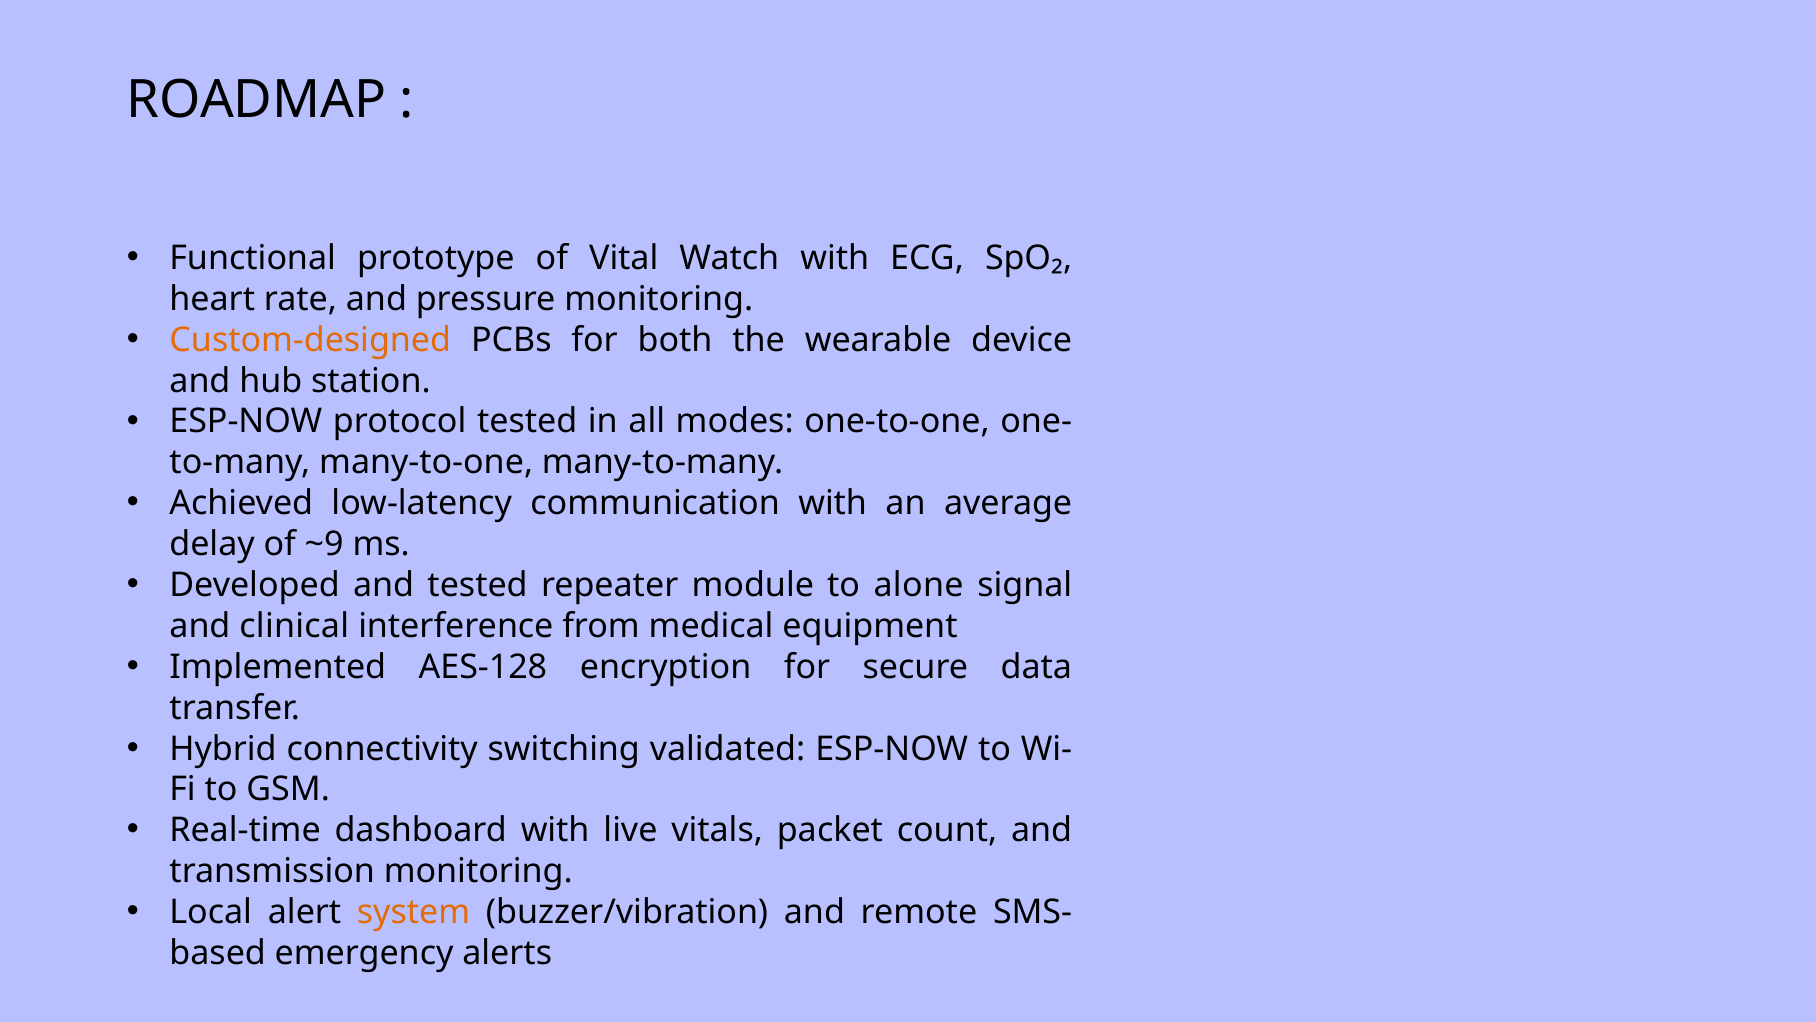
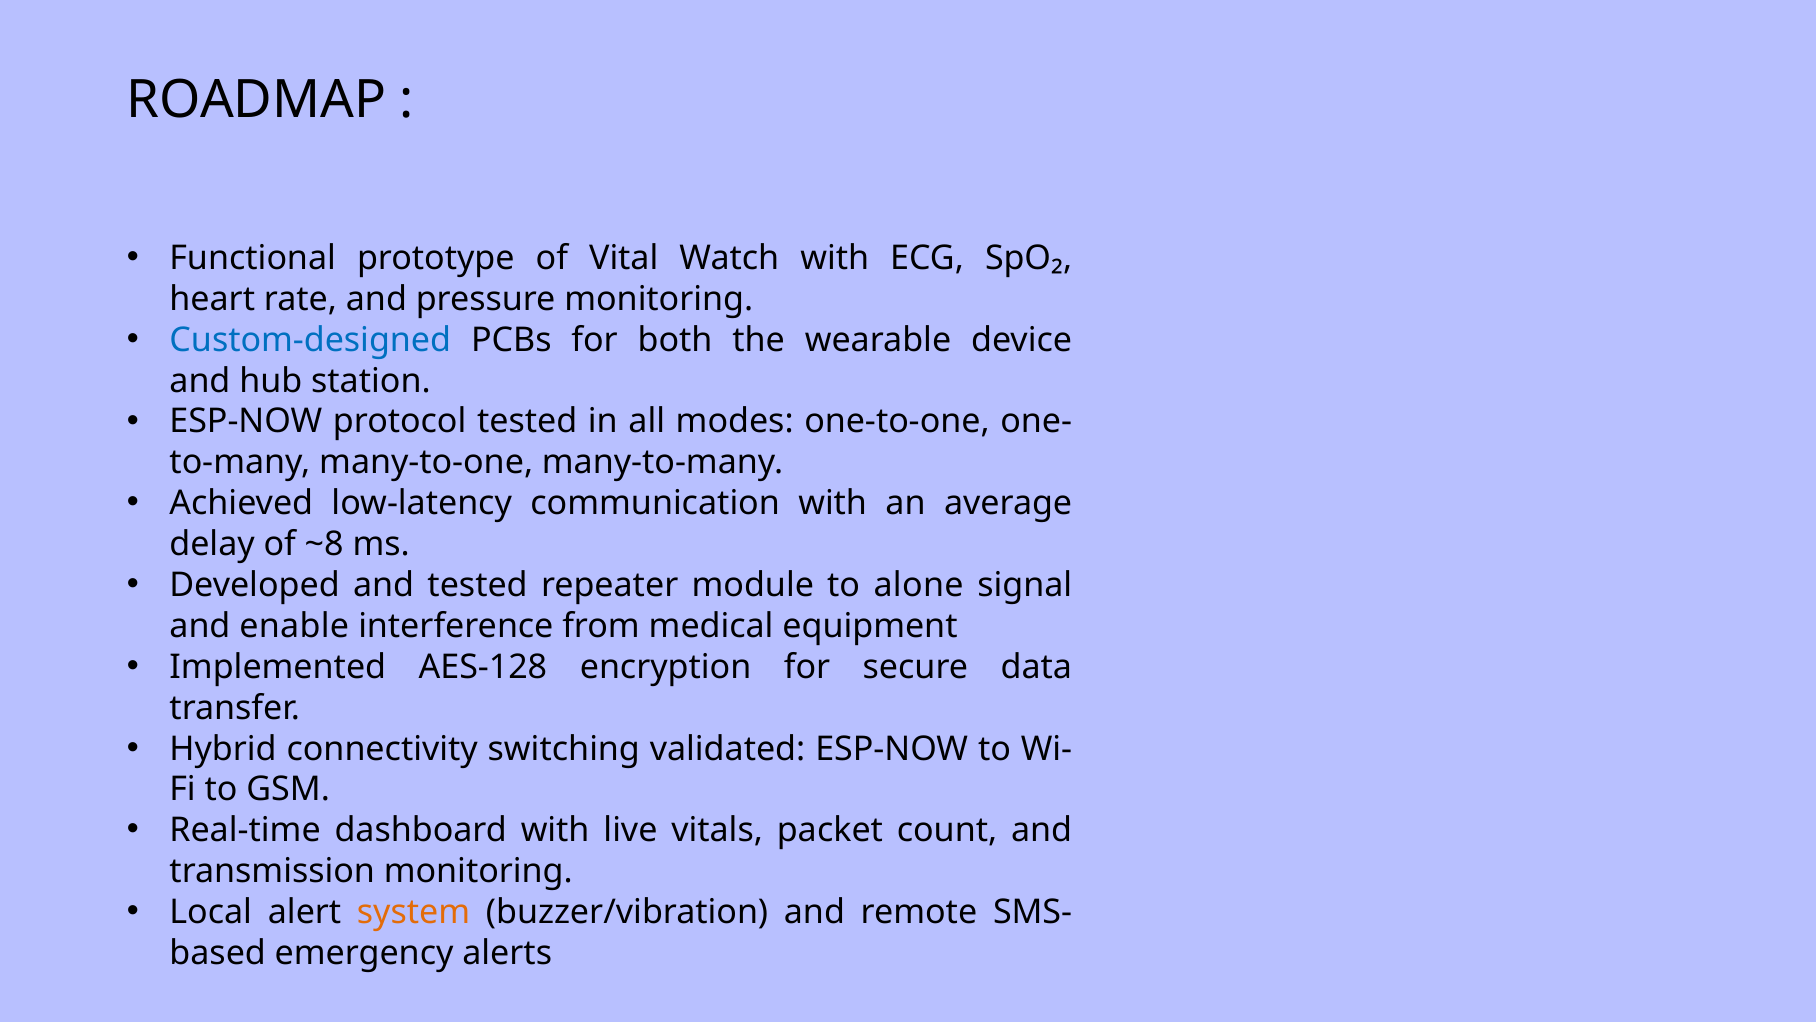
Custom-designed colour: orange -> blue (310, 340)
~9: ~9 -> ~8 (324, 544)
clinical: clinical -> enable (294, 626)
